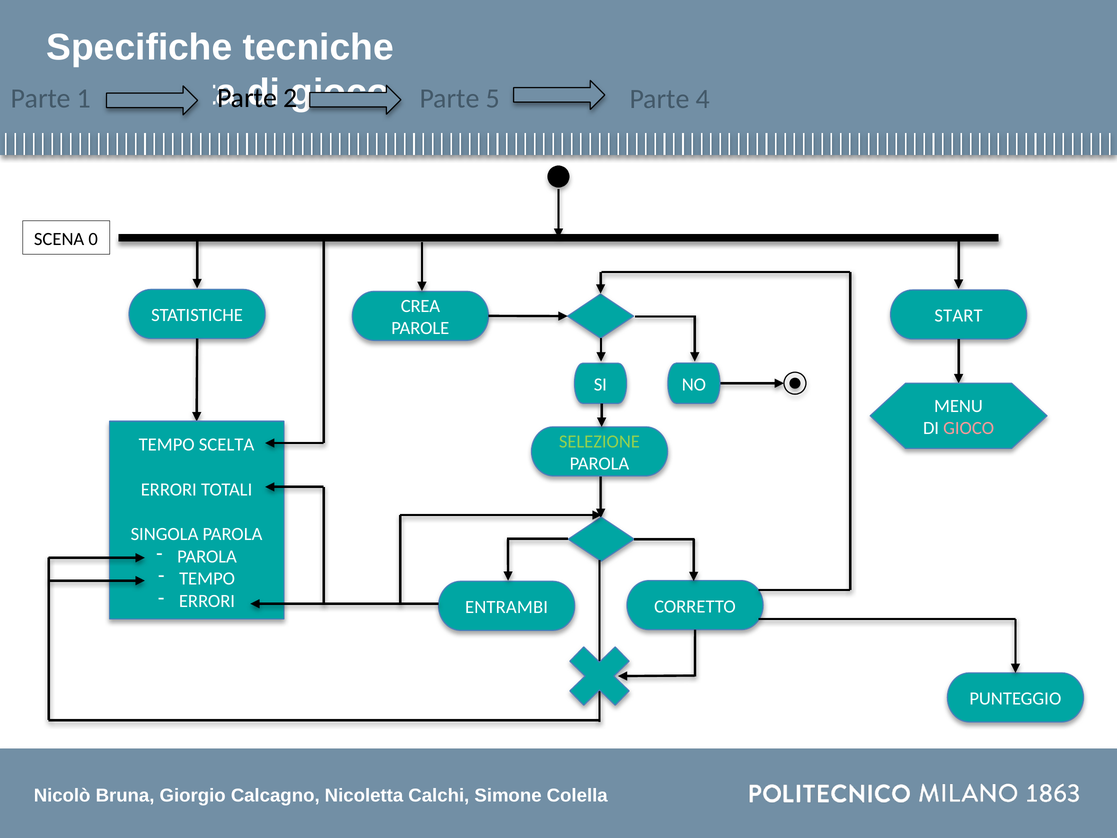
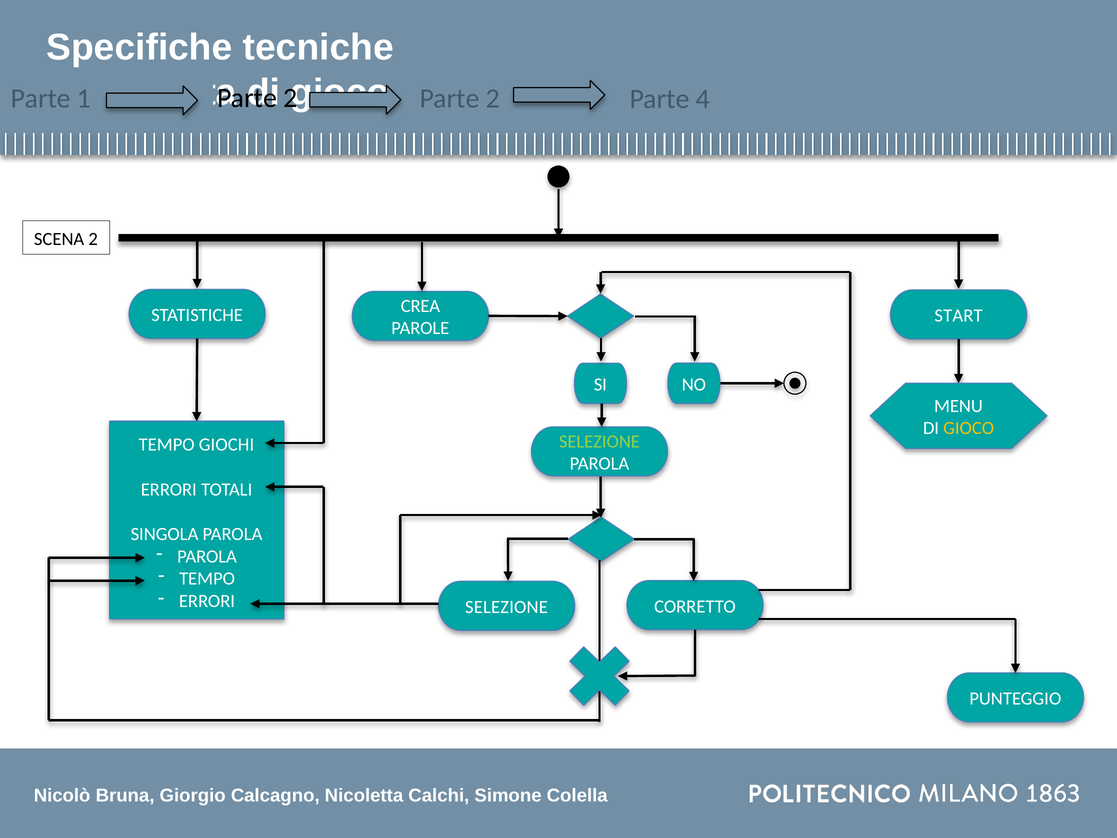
5: 5 -> 2 (493, 99)
SCENA 0: 0 -> 2 (93, 239)
GIOCO colour: pink -> yellow (969, 428)
SCELTA: SCELTA -> GIOCHI (226, 445)
ENTRAMBI: ENTRAMBI -> SELEZIONE (506, 607)
